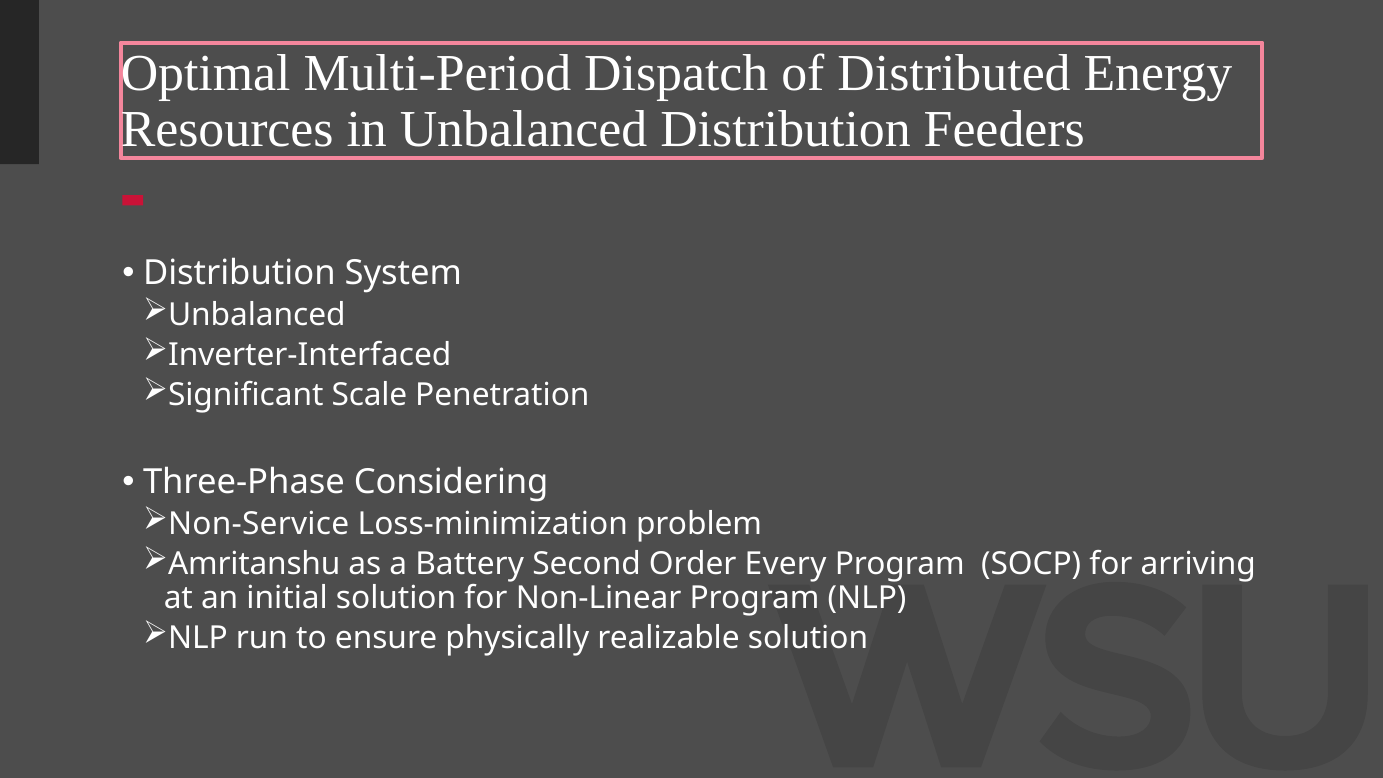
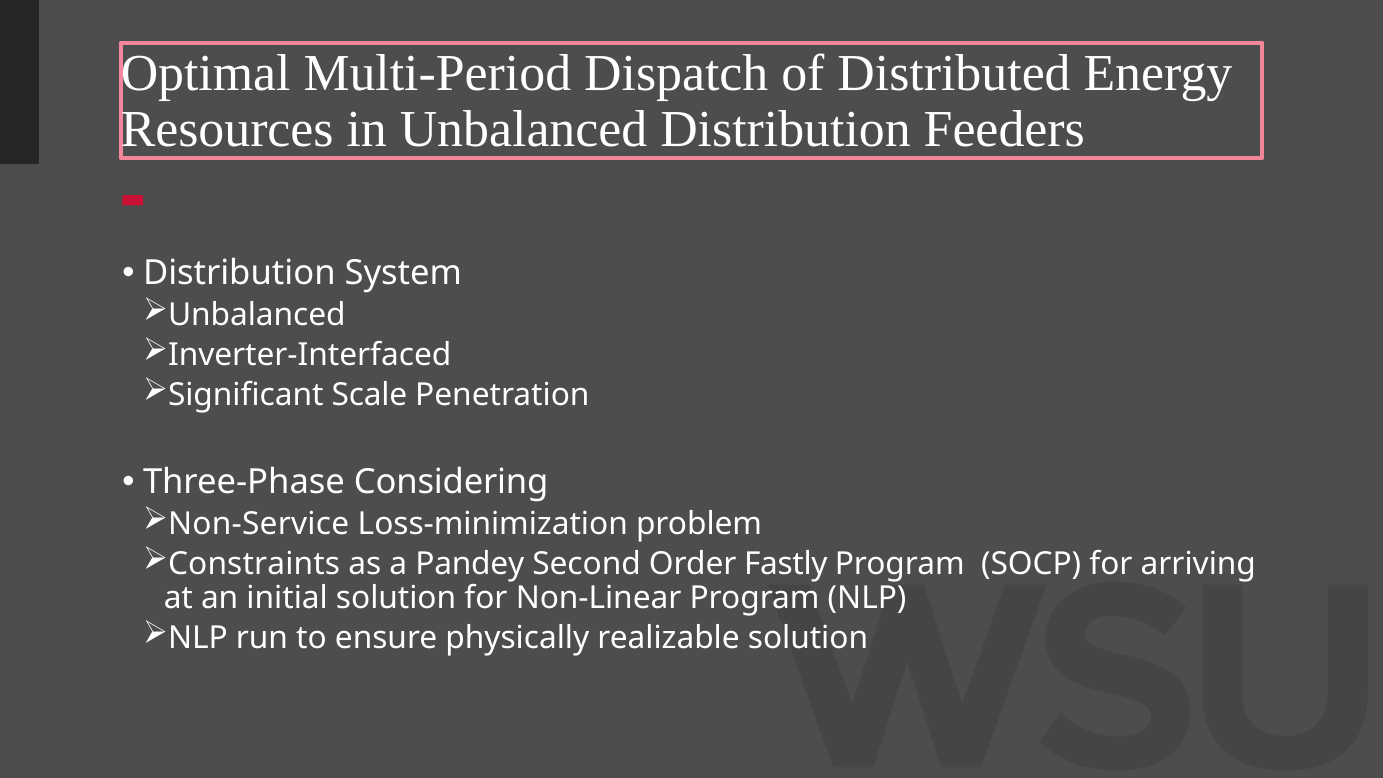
Amritanshu: Amritanshu -> Constraints (254, 564)
Battery: Battery -> Pandey (470, 564)
Every: Every -> Fastly (786, 564)
